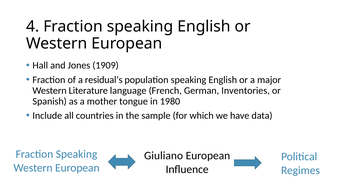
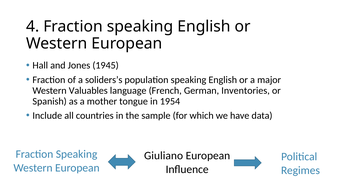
1909: 1909 -> 1945 (106, 66)
residual’s: residual’s -> soliders’s (104, 80)
Literature: Literature -> Valuables (88, 91)
1980: 1980 -> 1954 (170, 101)
